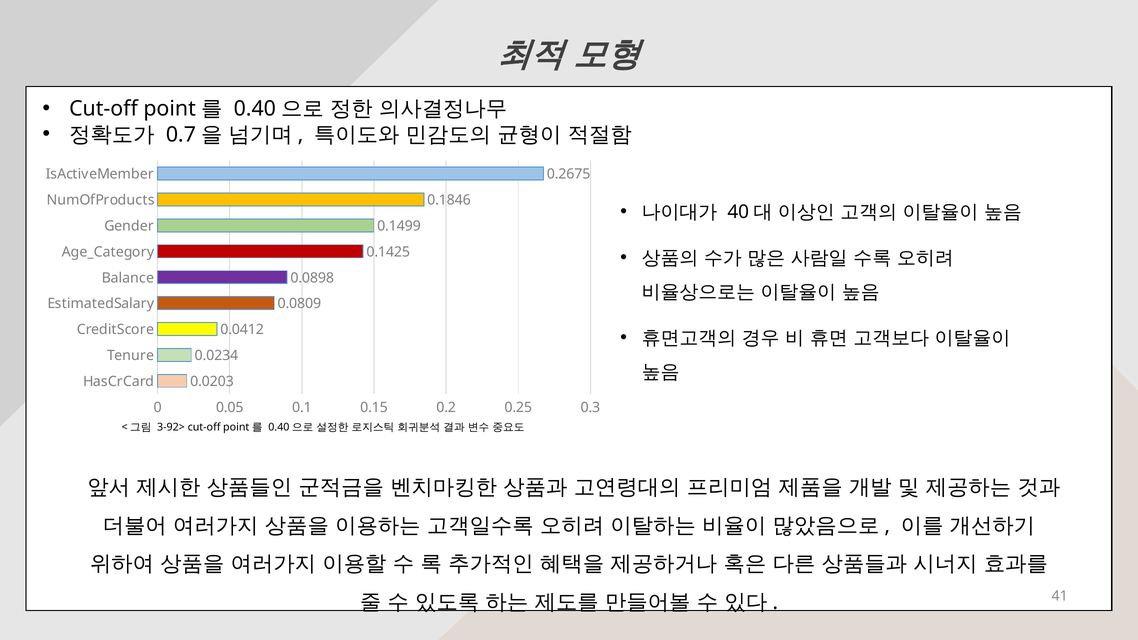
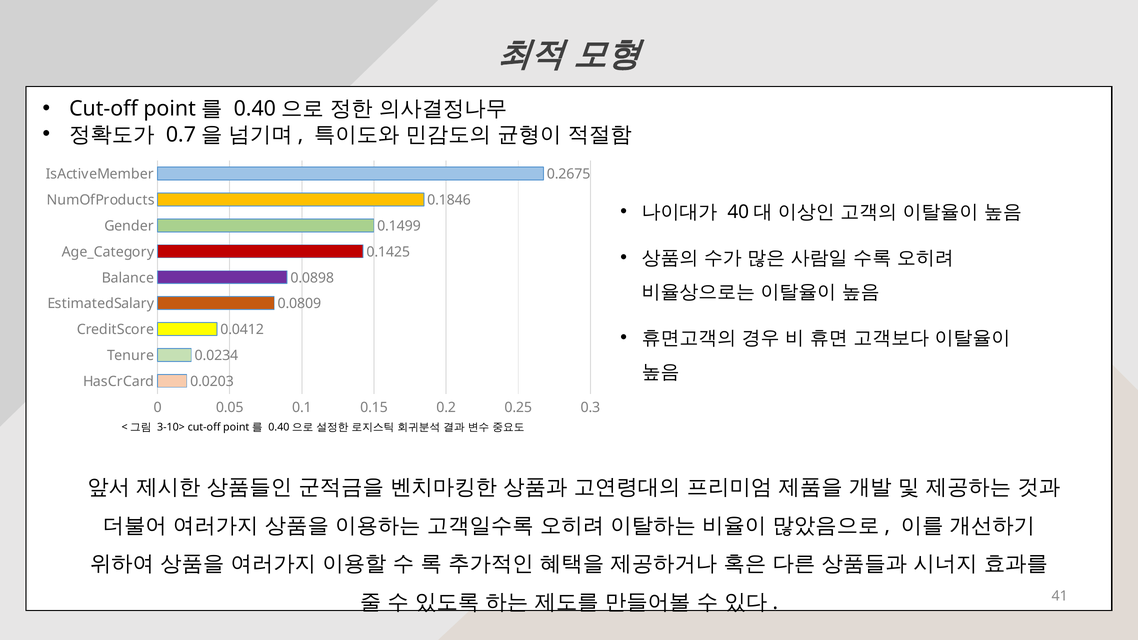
3-92>: 3-92> -> 3-10> (171, 427)
